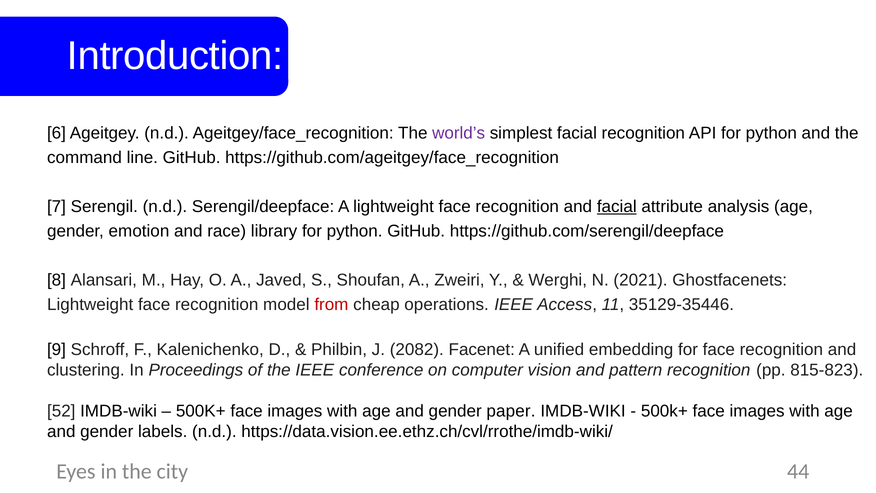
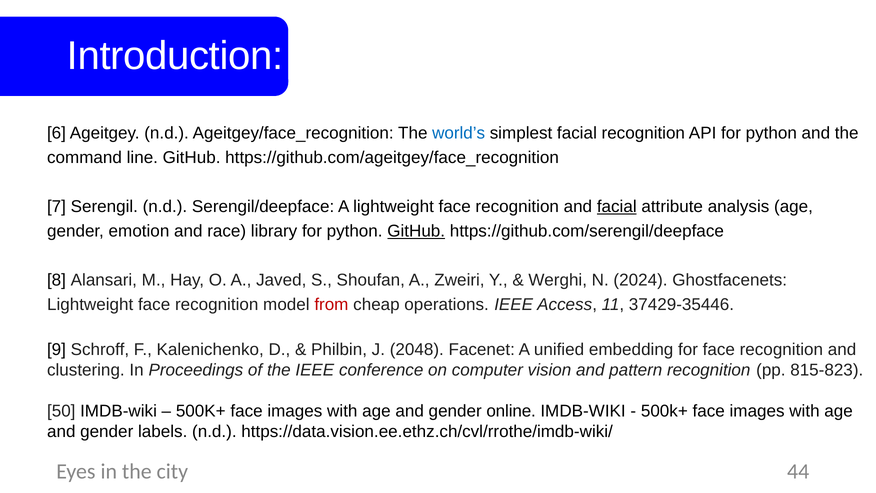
world’s colour: purple -> blue (459, 133)
GitHub underline: none -> present (416, 231)
2021: 2021 -> 2024 (641, 280)
35129-35446: 35129-35446 -> 37429-35446 (681, 305)
2082: 2082 -> 2048 (417, 350)
52: 52 -> 50 (61, 411)
paper: paper -> online (511, 411)
